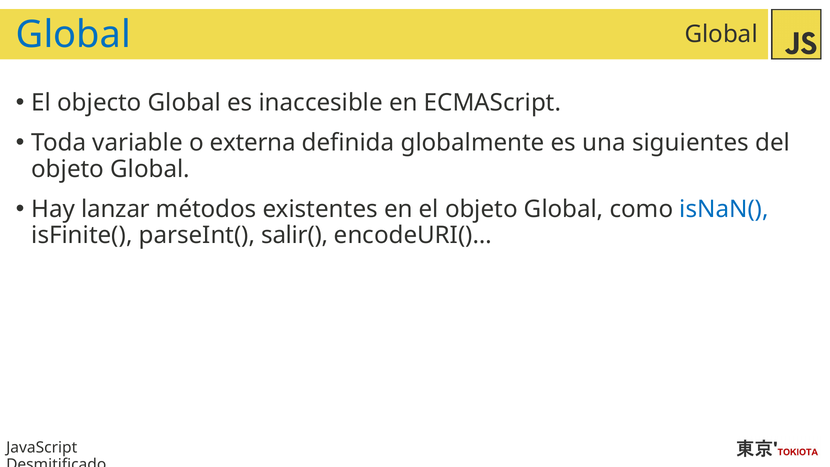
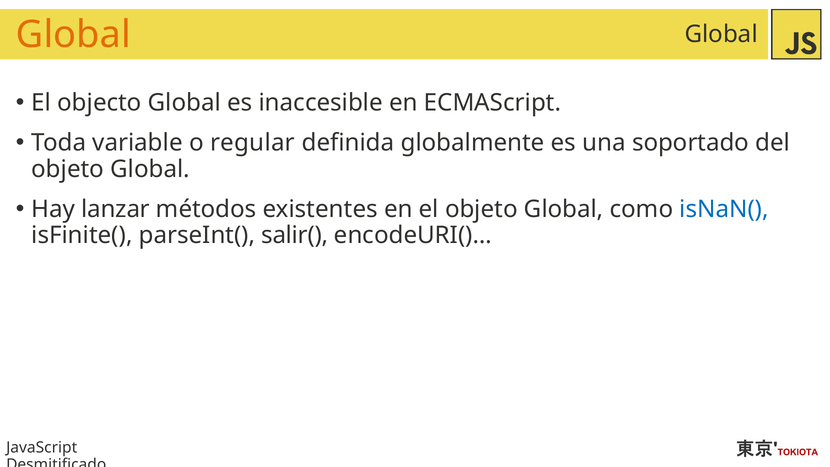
Global colour: blue -> orange (73, 35)
externa: externa -> regular (253, 143)
siguientes: siguientes -> soportado (691, 143)
